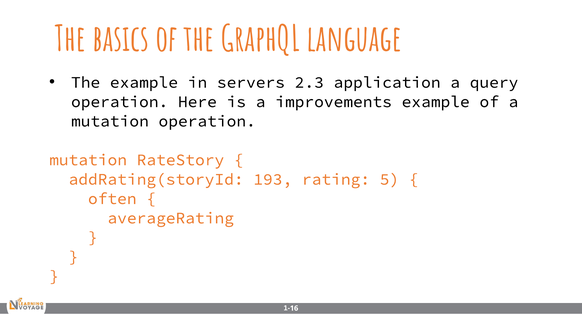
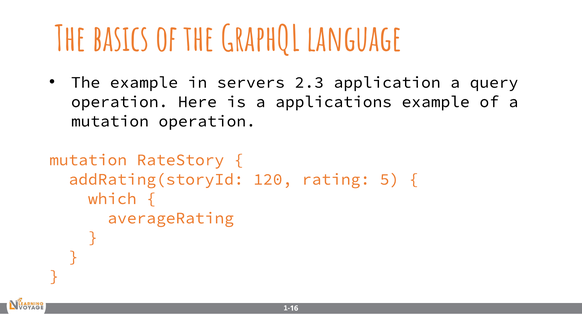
improvements: improvements -> applications (334, 102)
193: 193 -> 120 (273, 180)
often: often -> which (112, 199)
